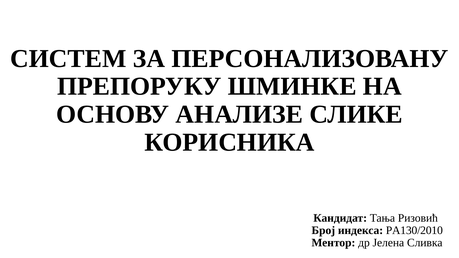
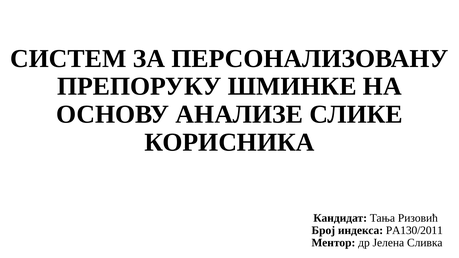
РА130/2010: РА130/2010 -> РА130/2011 (414, 231)
